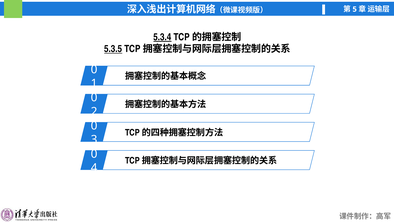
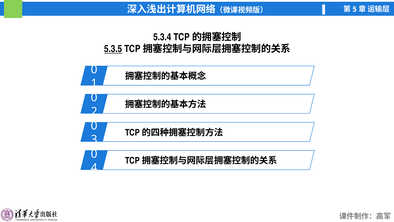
5.3.4 underline: present -> none (162, 37)
